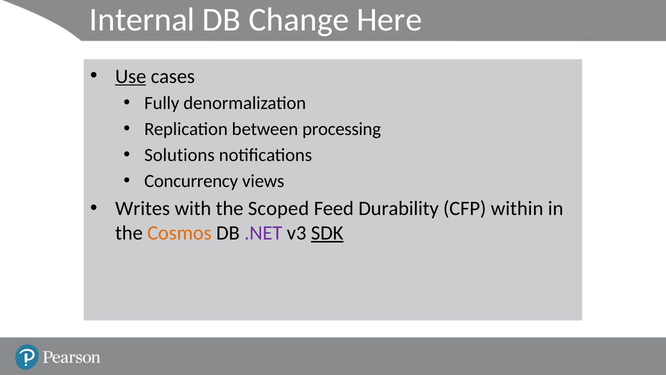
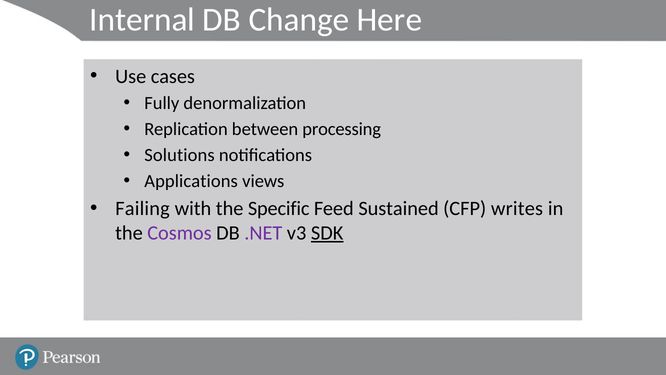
Use underline: present -> none (131, 76)
Concurrency: Concurrency -> Applications (191, 181)
Writes: Writes -> Failing (143, 208)
Scoped: Scoped -> Specific (279, 208)
Durability: Durability -> Sustained (399, 208)
within: within -> writes (517, 208)
Cosmos colour: orange -> purple (179, 233)
